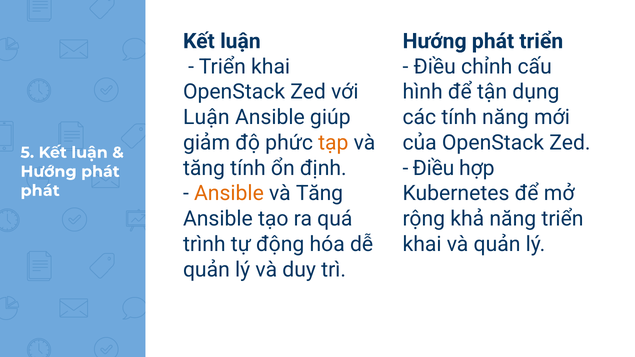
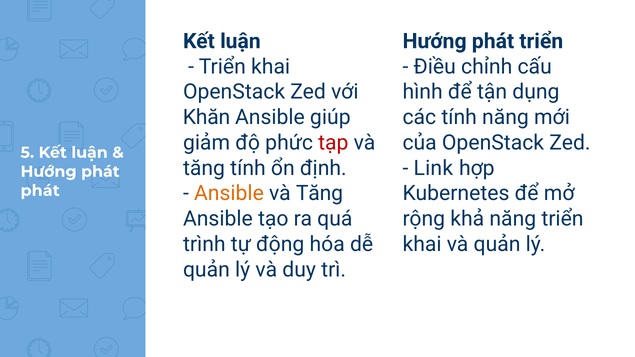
Luận: Luận -> Khăn (207, 117)
tạp colour: orange -> red (333, 143)
Điều: Điều -> Link (433, 168)
